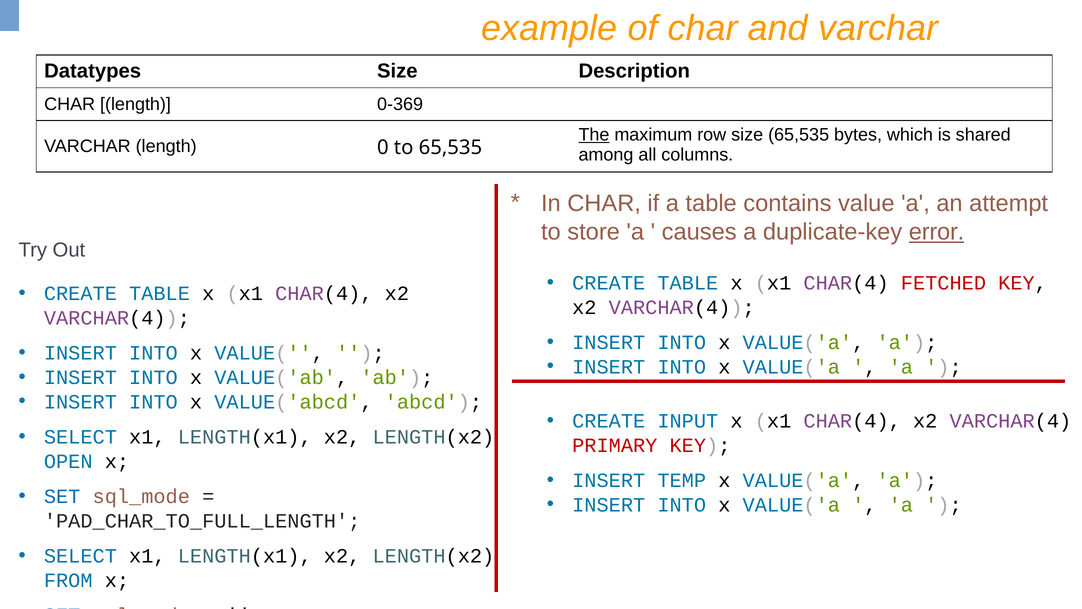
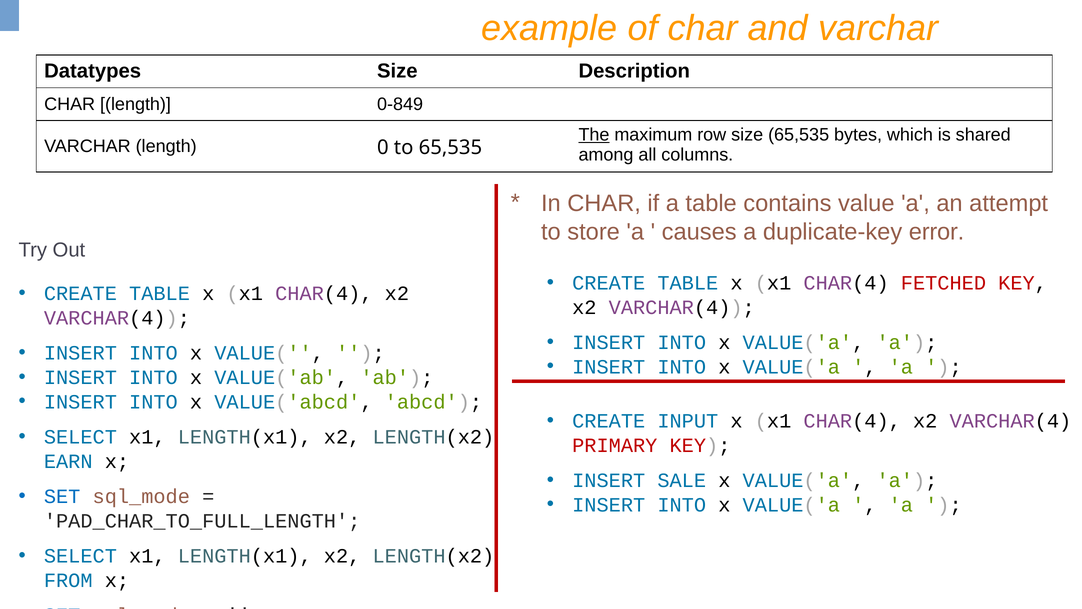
0-369: 0-369 -> 0-849 (400, 104)
error underline: present -> none (937, 232)
OPEN: OPEN -> EARN (68, 461)
TEMP: TEMP -> SALE (682, 480)
